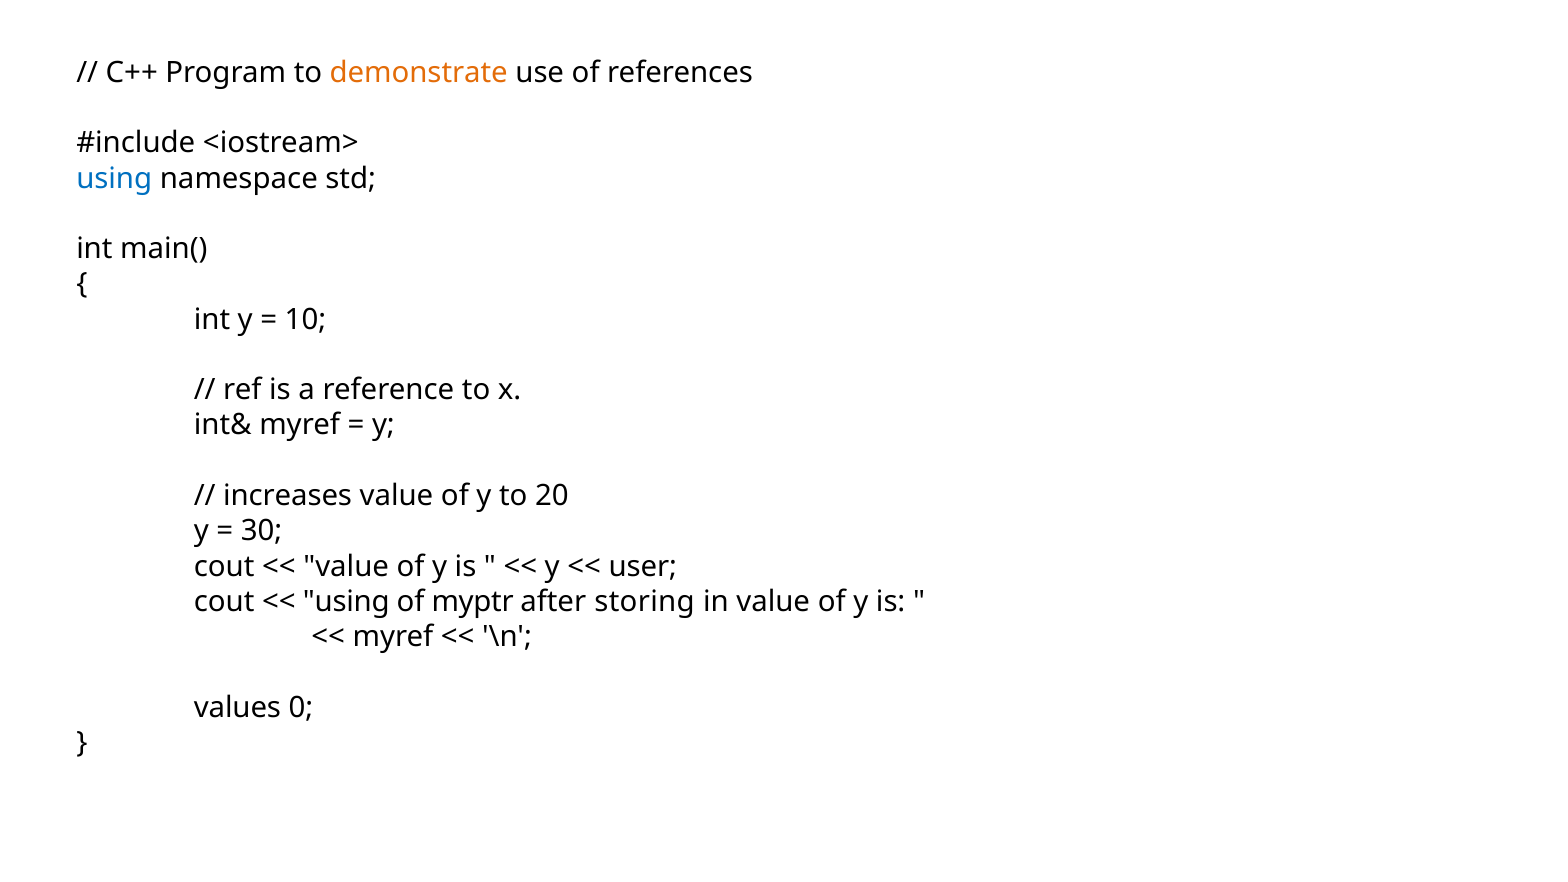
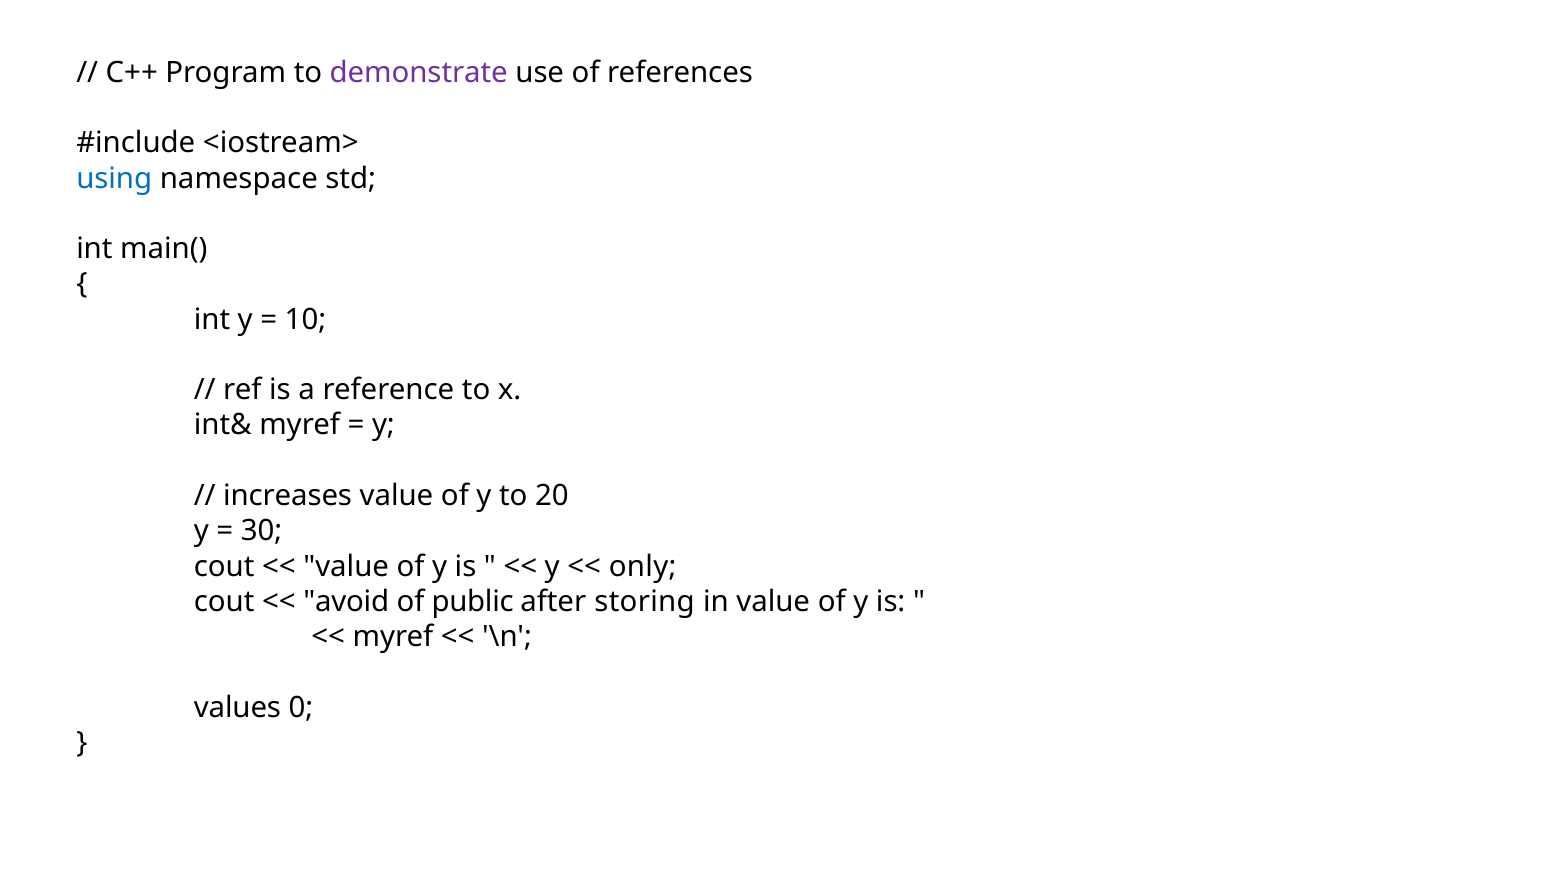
demonstrate colour: orange -> purple (419, 72)
user: user -> only (643, 566)
using: using -> avoid (346, 602)
myptr: myptr -> public (473, 602)
